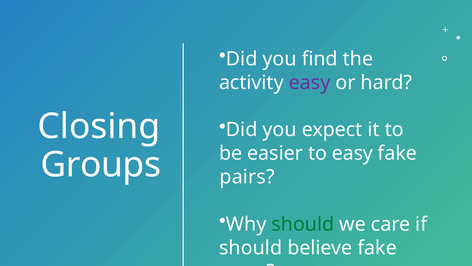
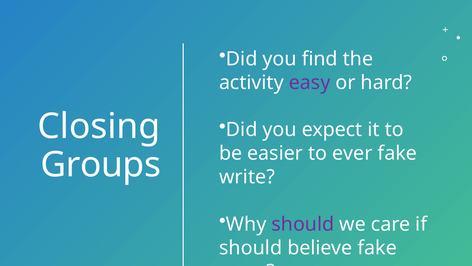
to easy: easy -> ever (352, 153)
pairs: pairs -> write (247, 177)
should colour: green -> purple (303, 224)
